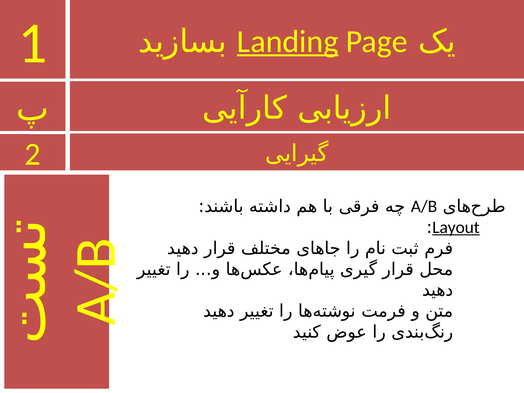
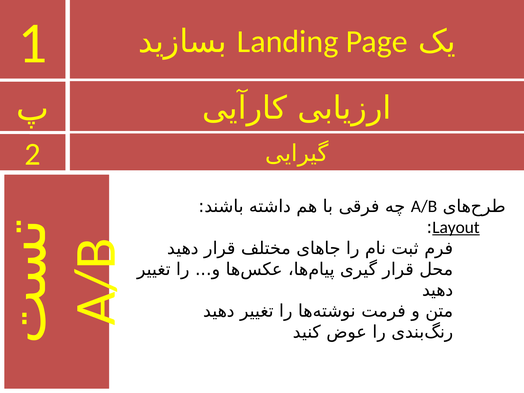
Landing underline: present -> none (288, 42)
